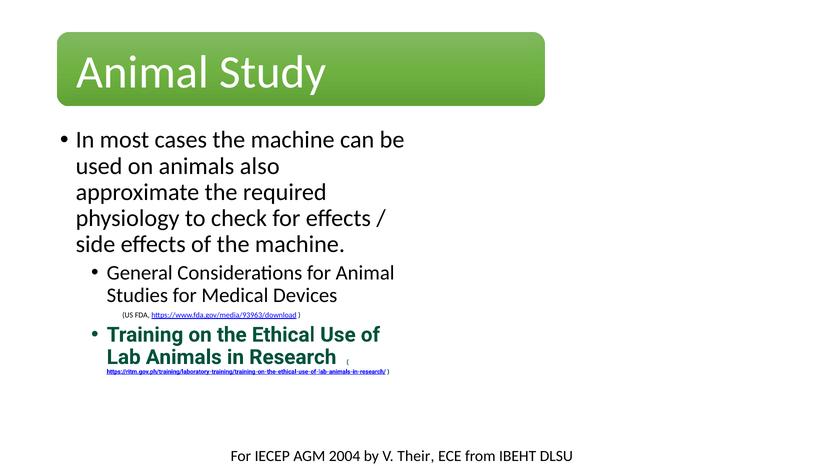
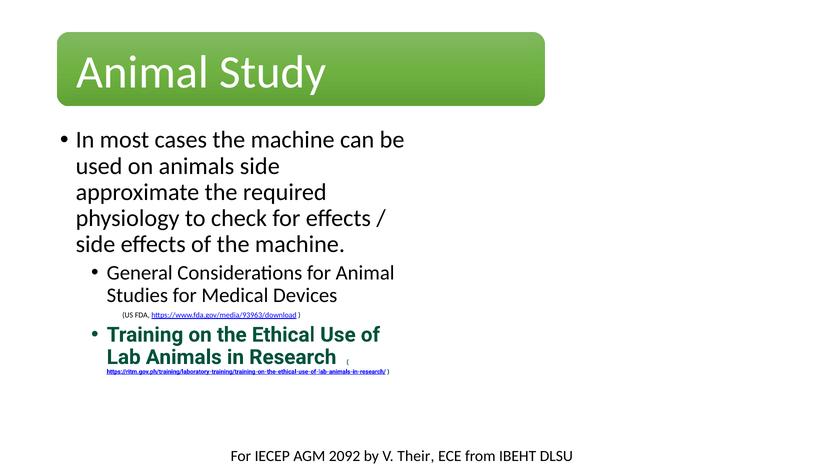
animals also: also -> side (260, 166)
2004: 2004 -> 2092 (345, 456)
